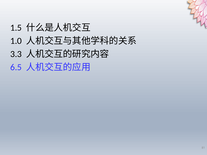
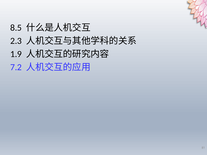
1.5: 1.5 -> 8.5 (16, 28)
1.0: 1.0 -> 2.3 (16, 41)
3.3: 3.3 -> 1.9 (16, 54)
6.5: 6.5 -> 7.2 (16, 67)
